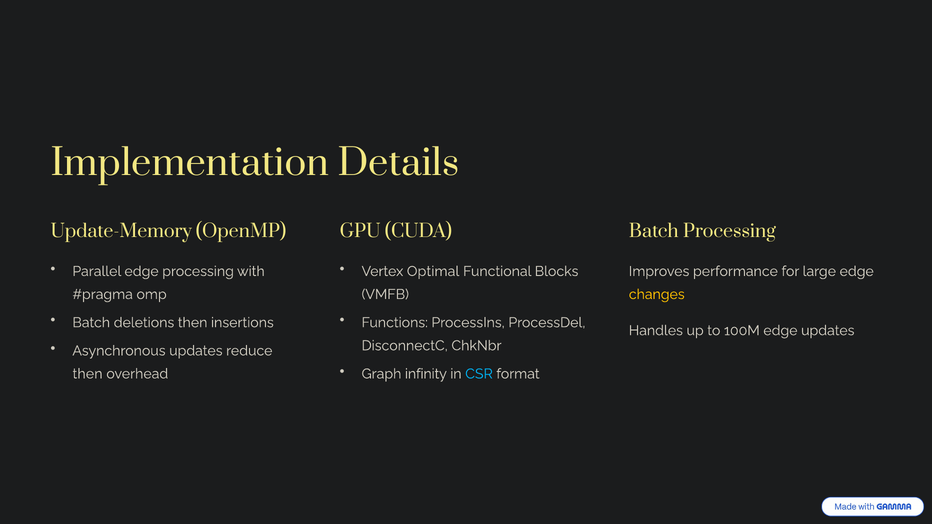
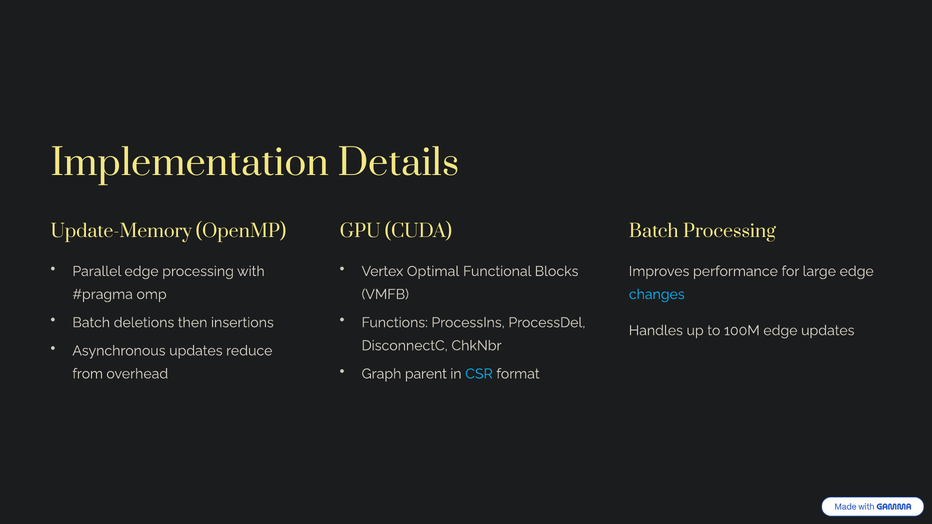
changes colour: yellow -> light blue (657, 294)
infinity: infinity -> parent (426, 374)
then: then -> from (88, 374)
